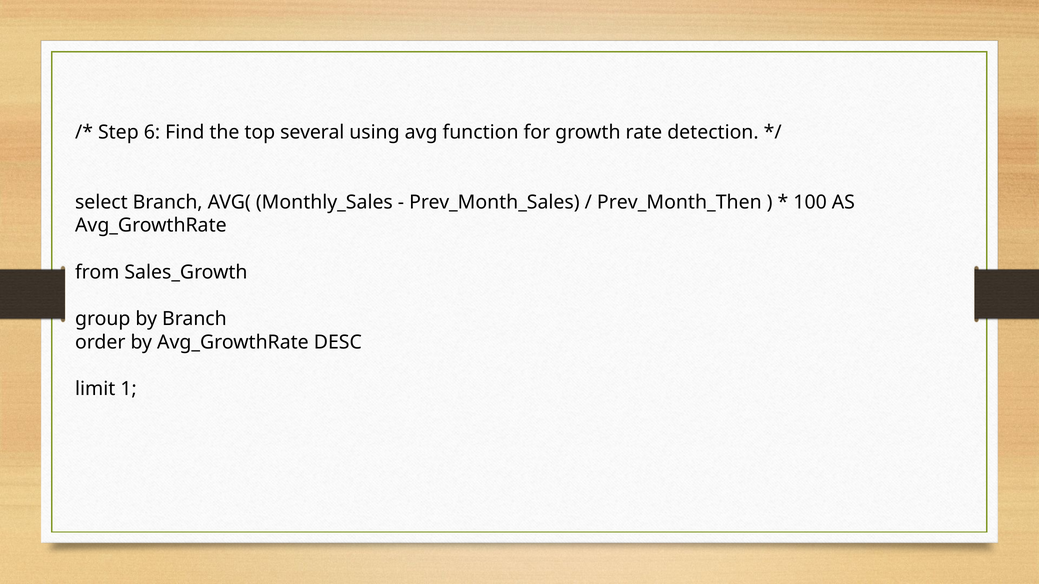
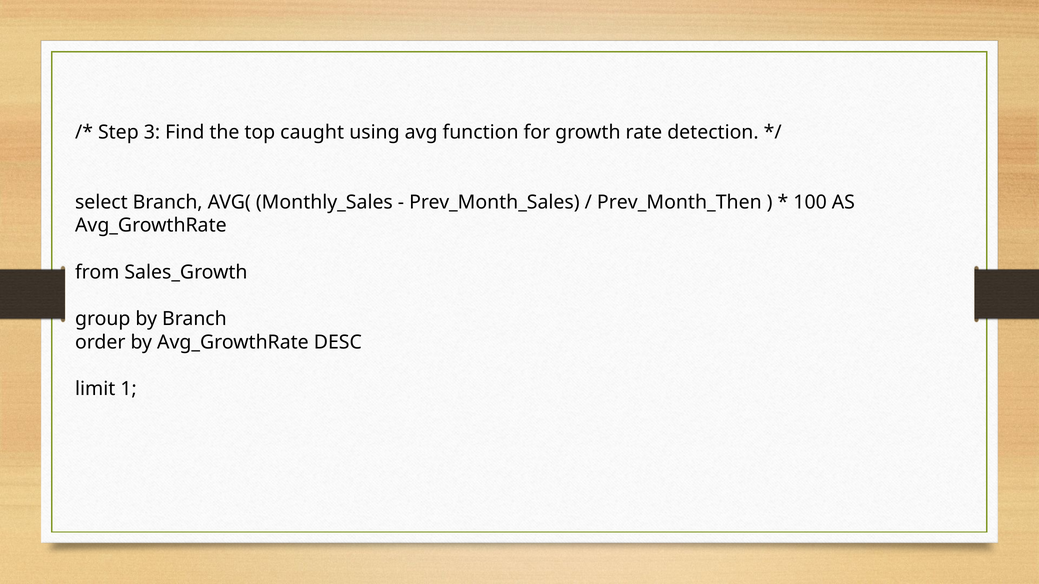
6: 6 -> 3 (152, 132)
several: several -> caught (312, 132)
